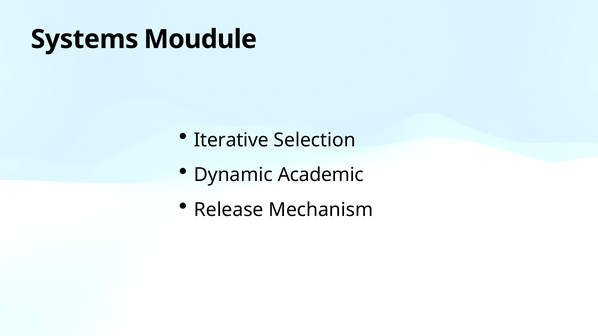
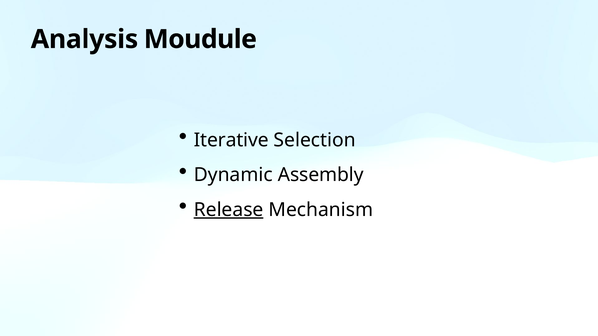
Systems: Systems -> Analysis (85, 39)
Academic: Academic -> Assembly (321, 175)
Release underline: none -> present (229, 210)
